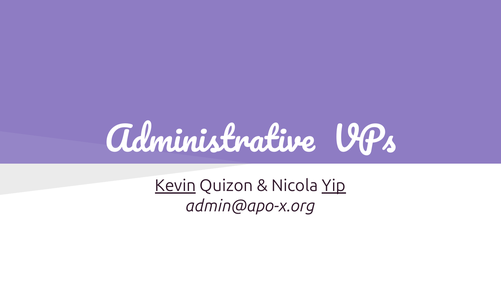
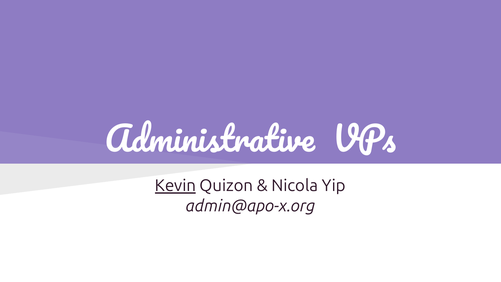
Yip underline: present -> none (334, 186)
